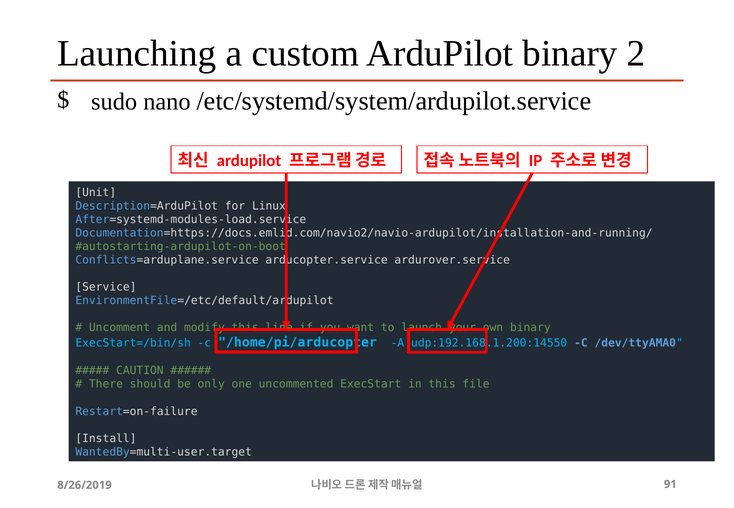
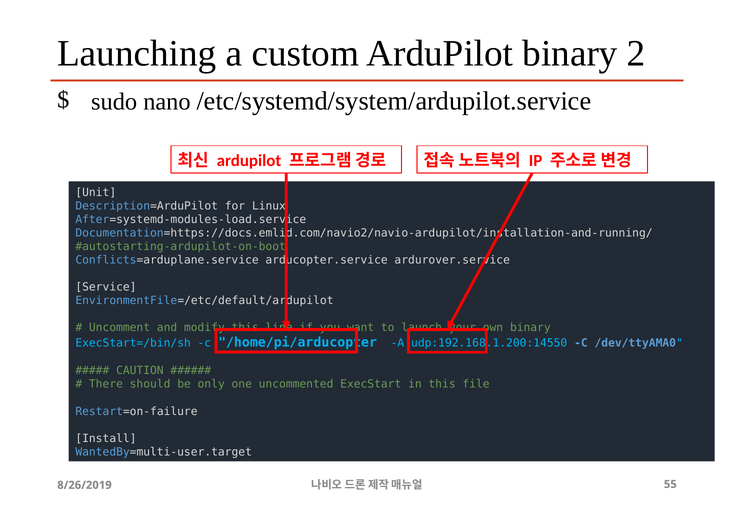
91: 91 -> 55 (670, 484)
